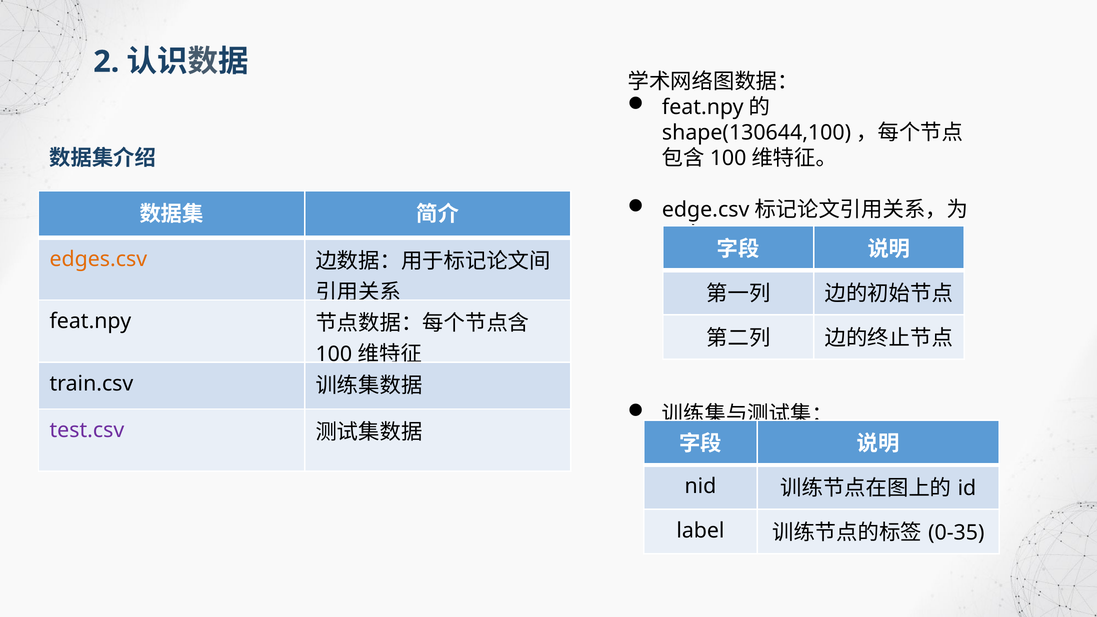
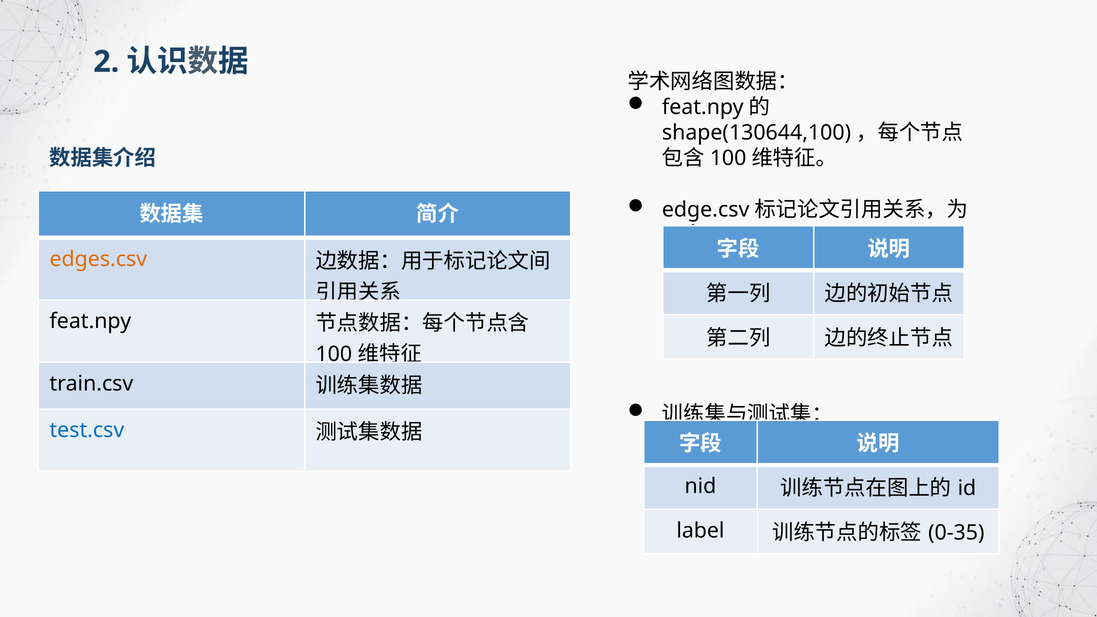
test.csv colour: purple -> blue (87, 430)
